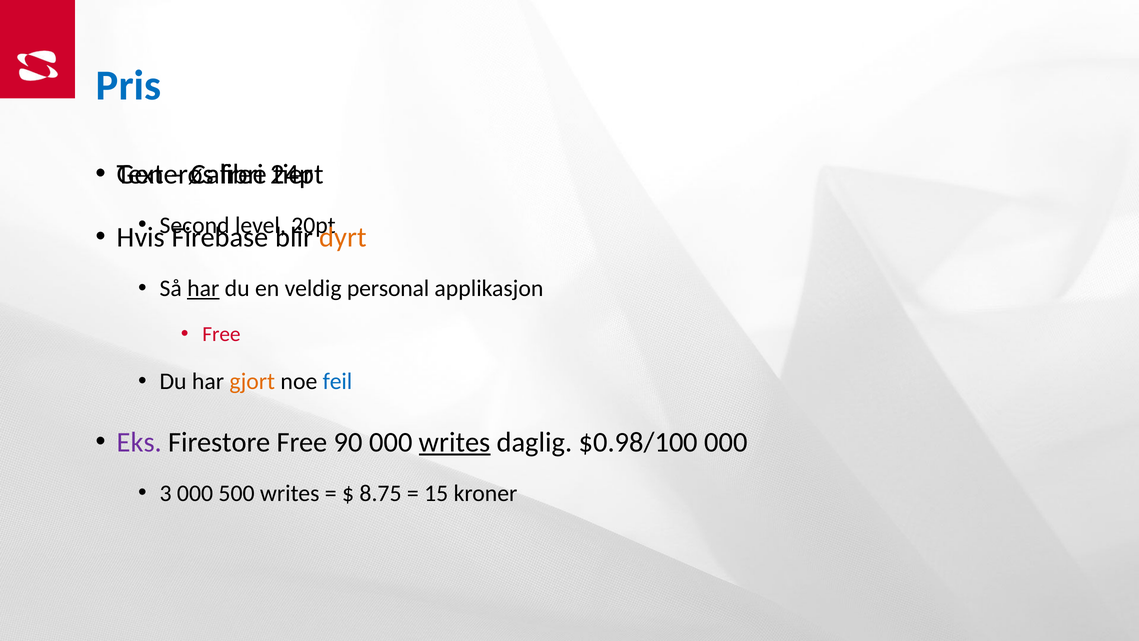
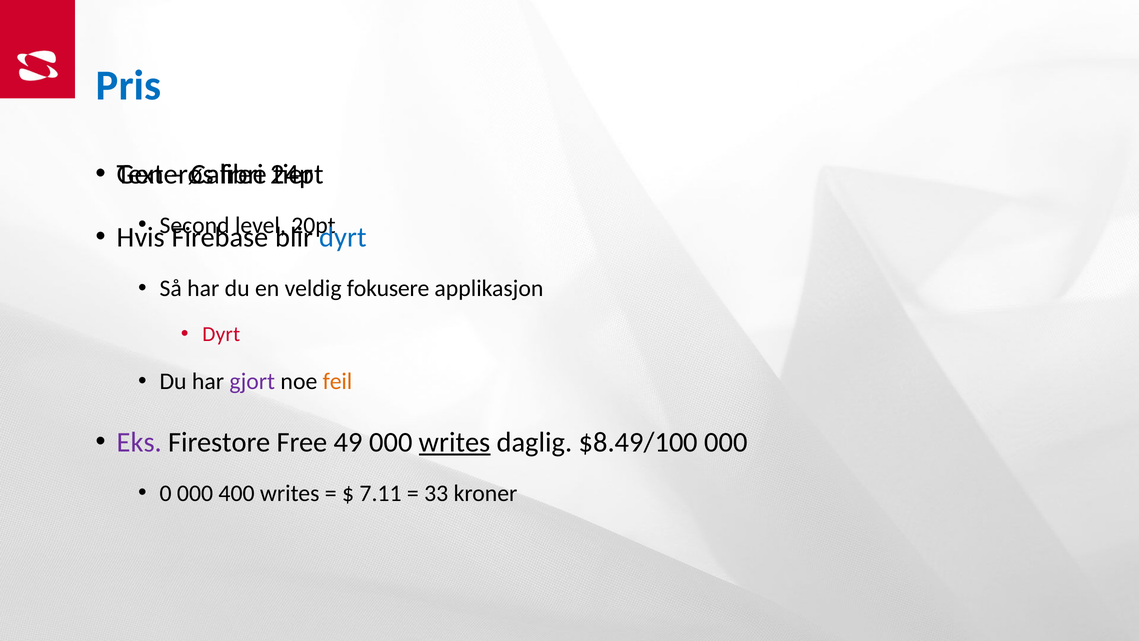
dyrt colour: orange -> blue (343, 237)
har underline: present -> none (203, 288)
personal: personal -> fokusere (388, 288)
Free: Free -> Dyrt (221, 334)
gjort colour: orange -> purple (252, 381)
feil colour: blue -> orange (337, 381)
90: 90 -> 49 (348, 442)
$0.98/100: $0.98/100 -> $8.49/100 (638, 442)
3: 3 -> 0 (166, 493)
500: 500 -> 400 (237, 493)
8.75: 8.75 -> 7.11 (381, 493)
15: 15 -> 33 (436, 493)
